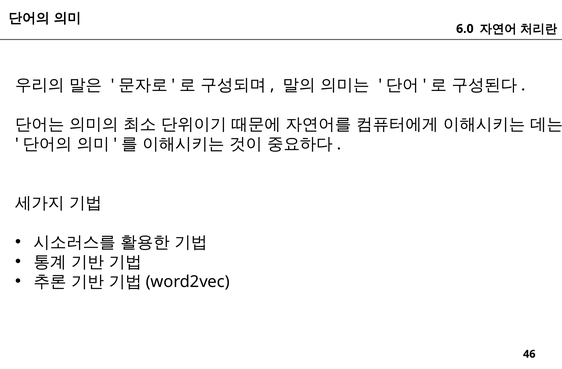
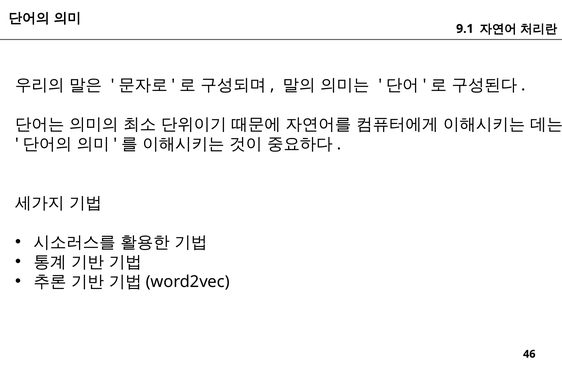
6.0: 6.0 -> 9.1 (465, 29)
